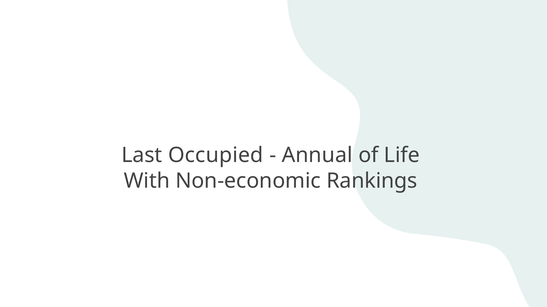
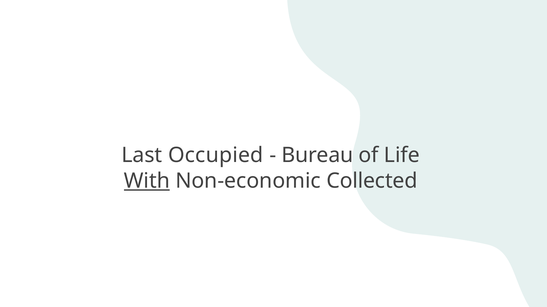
Annual: Annual -> Bureau (317, 156)
With underline: none -> present (147, 181)
Rankings: Rankings -> Collected (372, 181)
